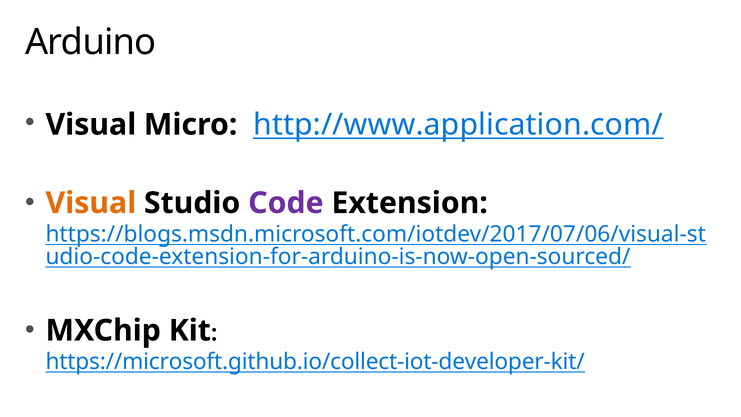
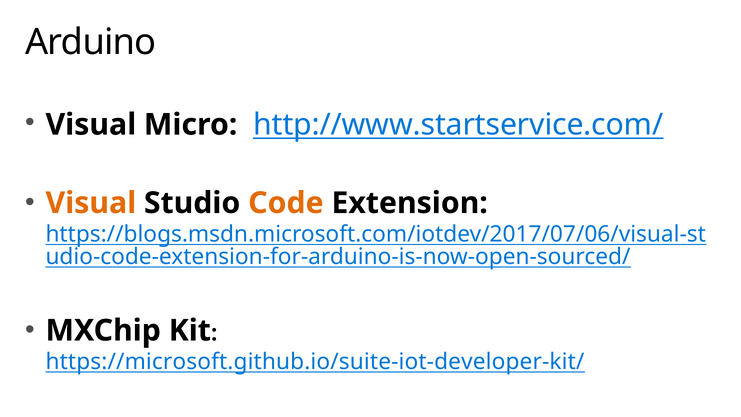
http://www.application.com/: http://www.application.com/ -> http://www.startservice.com/ (458, 125)
Code colour: purple -> orange (286, 203)
https://microsoft.github.io/collect-iot-developer-kit/: https://microsoft.github.io/collect-iot-developer-kit/ -> https://microsoft.github.io/suite-iot-developer-kit/ (315, 362)
